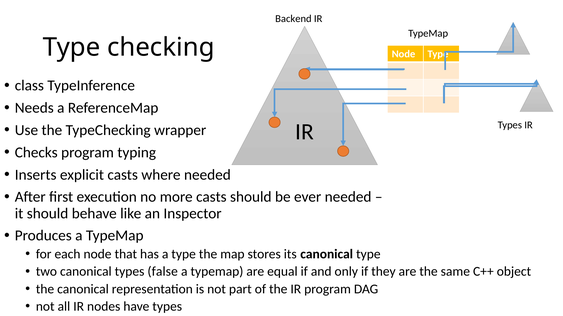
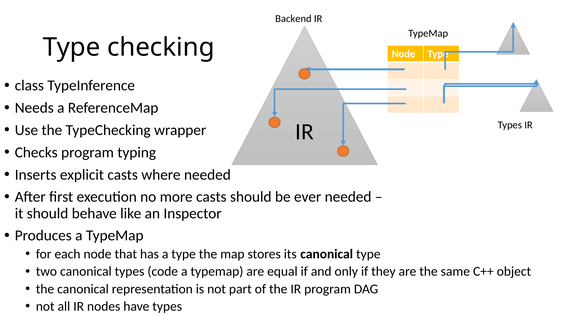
false: false -> code (163, 272)
